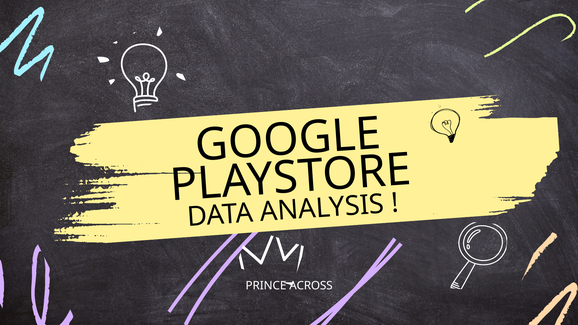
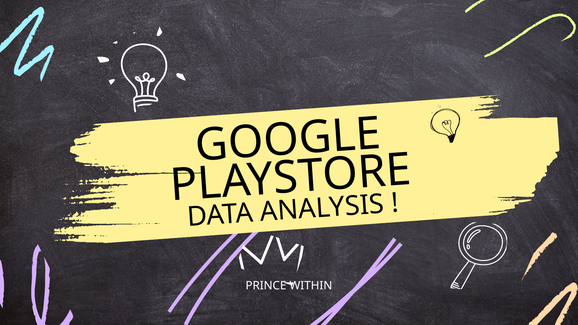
ACROSS: ACROSS -> WITHIN (311, 286)
